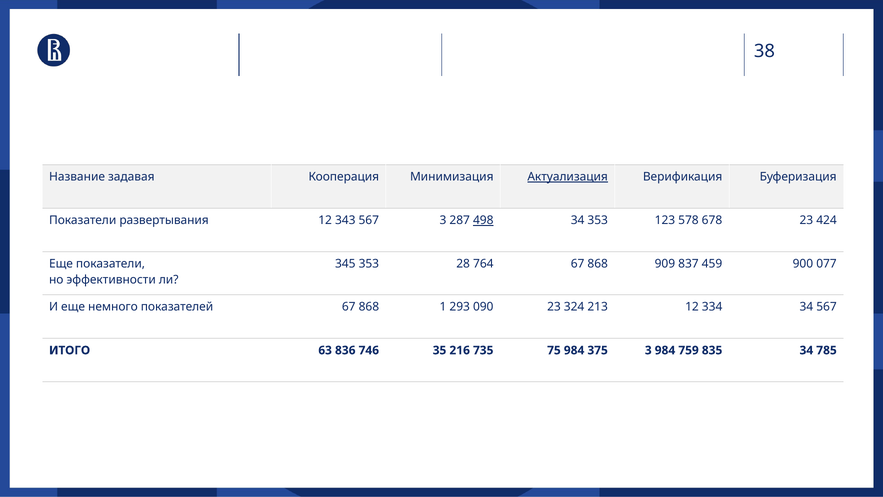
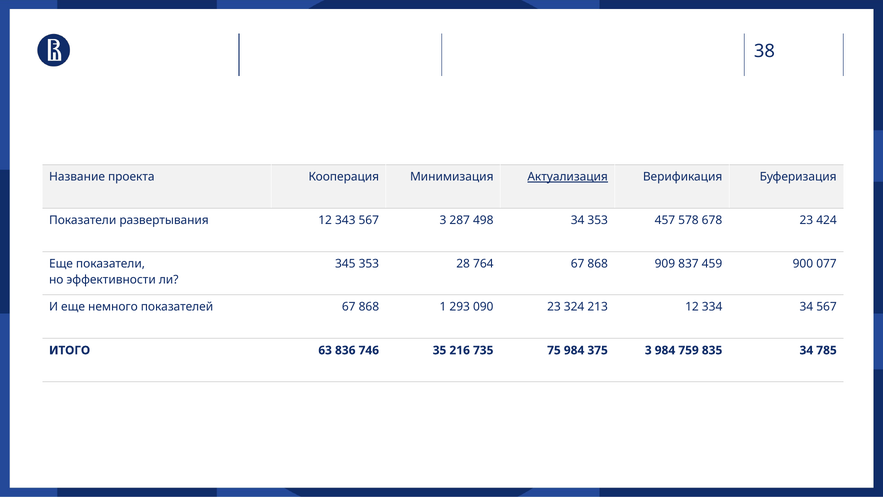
задавая: задавая -> проекта (131, 177)
498 underline: present -> none (483, 220)
123: 123 -> 457 (665, 220)
